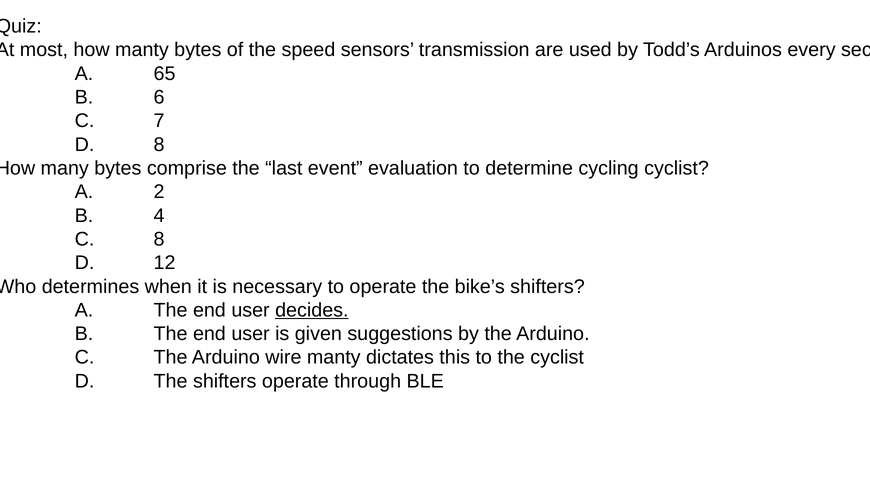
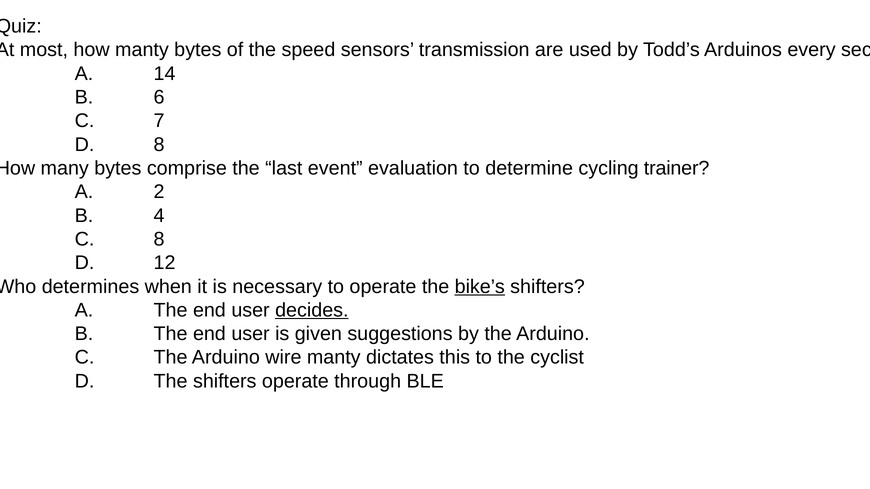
65: 65 -> 14 (165, 74)
cycling cyclist: cyclist -> trainer (677, 168)
bike’s underline: none -> present (480, 287)
